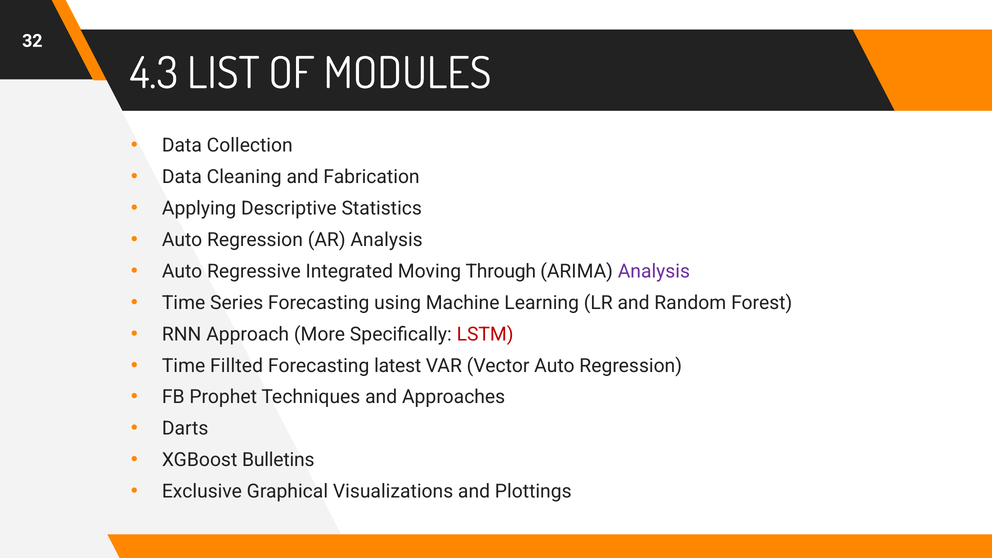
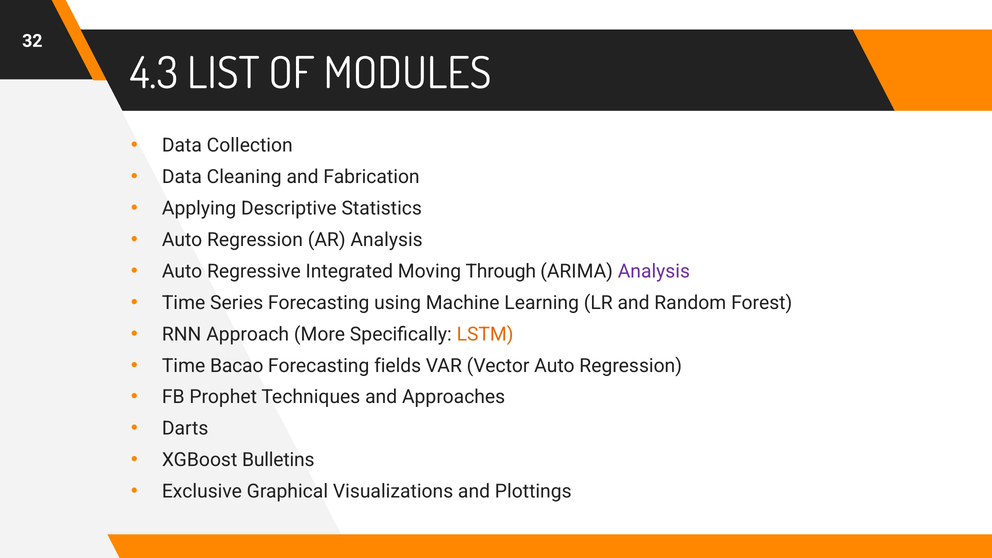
LSTM colour: red -> orange (485, 334)
Fillted: Fillted -> Bacao (237, 366)
latest: latest -> fields (398, 366)
